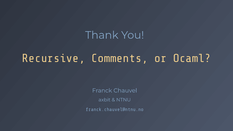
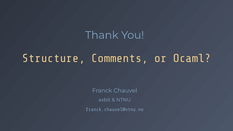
Recursive: Recursive -> Structure (54, 58)
